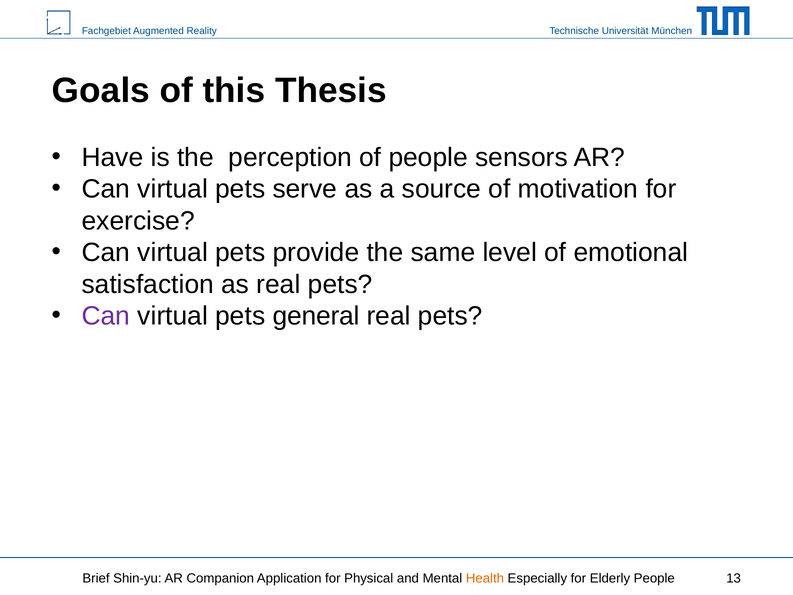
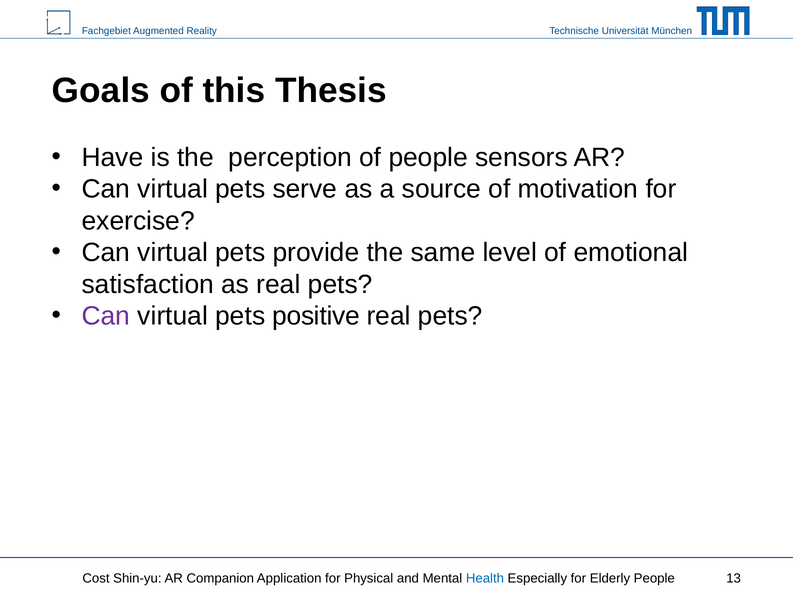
general: general -> positive (316, 316)
Brief: Brief -> Cost (96, 578)
Health colour: orange -> blue (485, 578)
